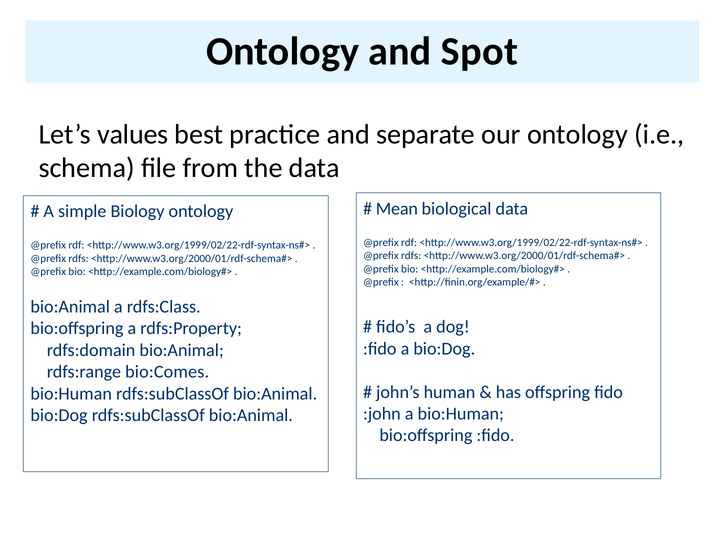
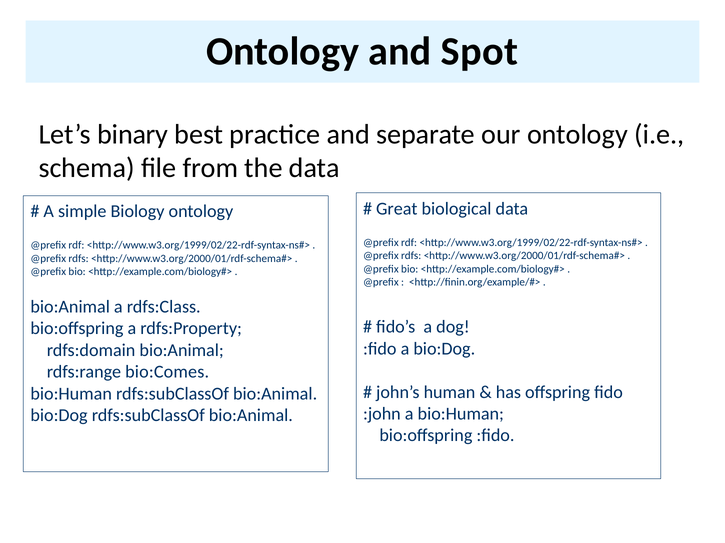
values: values -> binary (133, 135)
Mean: Mean -> Great (397, 209)
